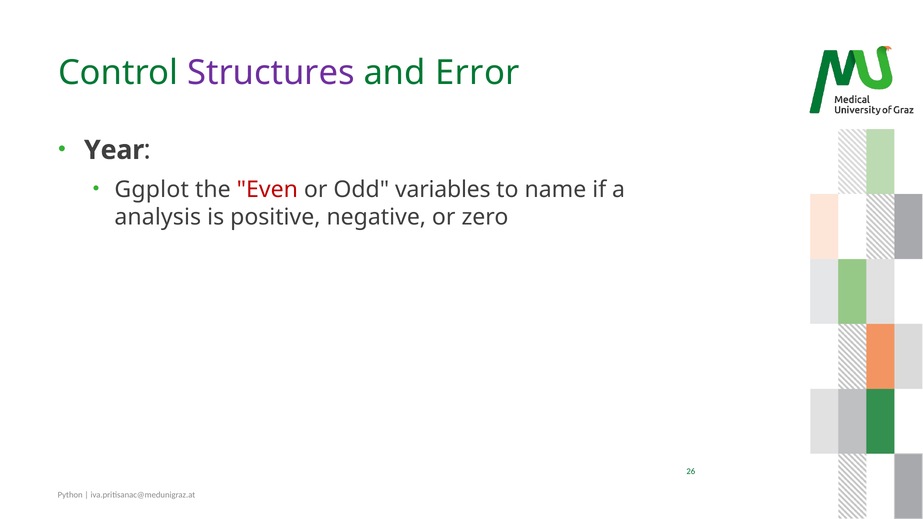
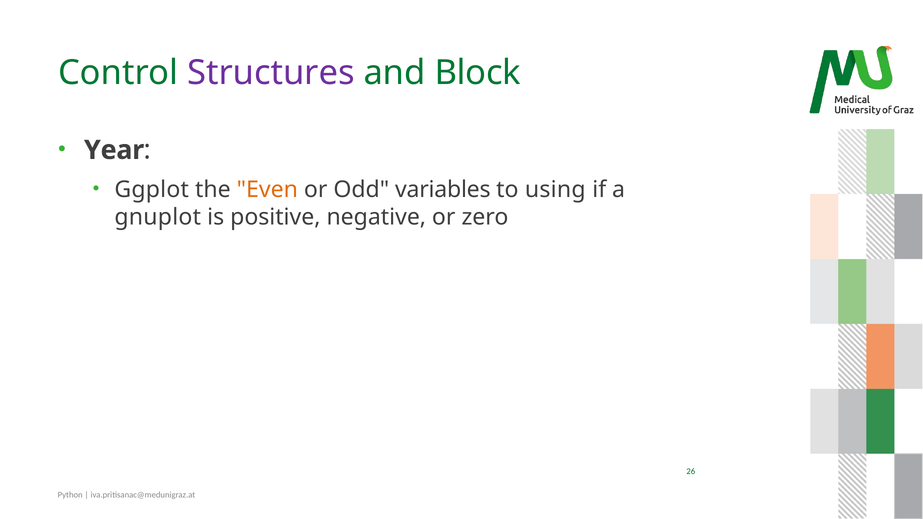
Error: Error -> Block (478, 73)
Even colour: red -> orange (267, 190)
name: name -> using (555, 190)
analysis: analysis -> gnuplot (158, 217)
